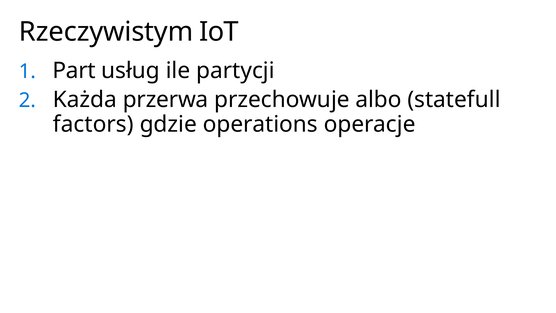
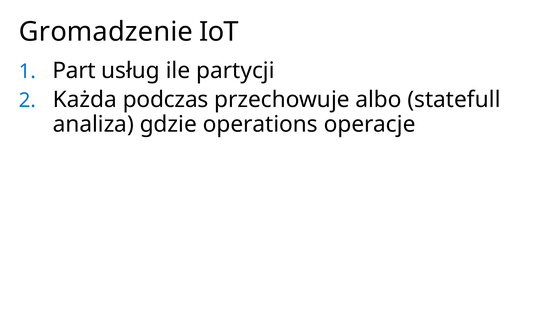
Rzeczywistym: Rzeczywistym -> Gromadzenie (106, 32)
przerwa: przerwa -> podczas (166, 100)
factors: factors -> analiza (93, 124)
